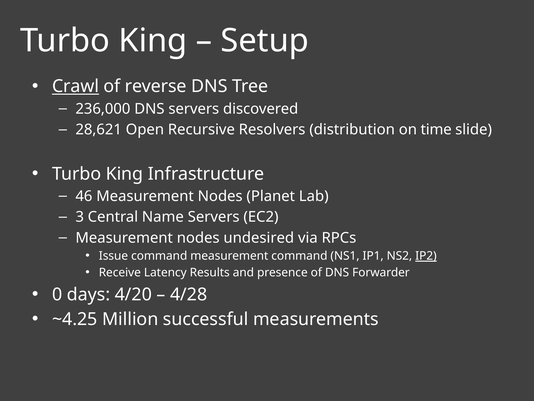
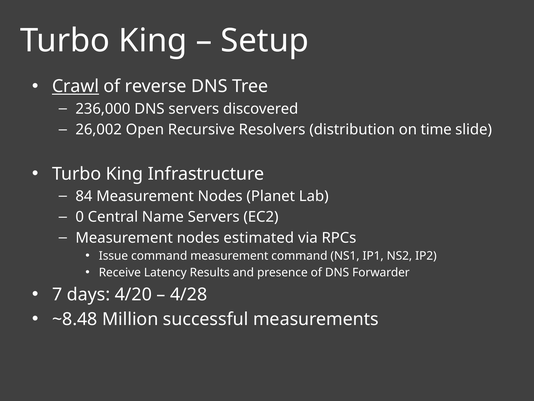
28,621: 28,621 -> 26,002 (99, 129)
46: 46 -> 84 (84, 196)
3: 3 -> 0 (80, 217)
undesired: undesired -> estimated (259, 238)
IP2 underline: present -> none (426, 256)
0: 0 -> 7 (57, 294)
~4.25: ~4.25 -> ~8.48 (75, 319)
